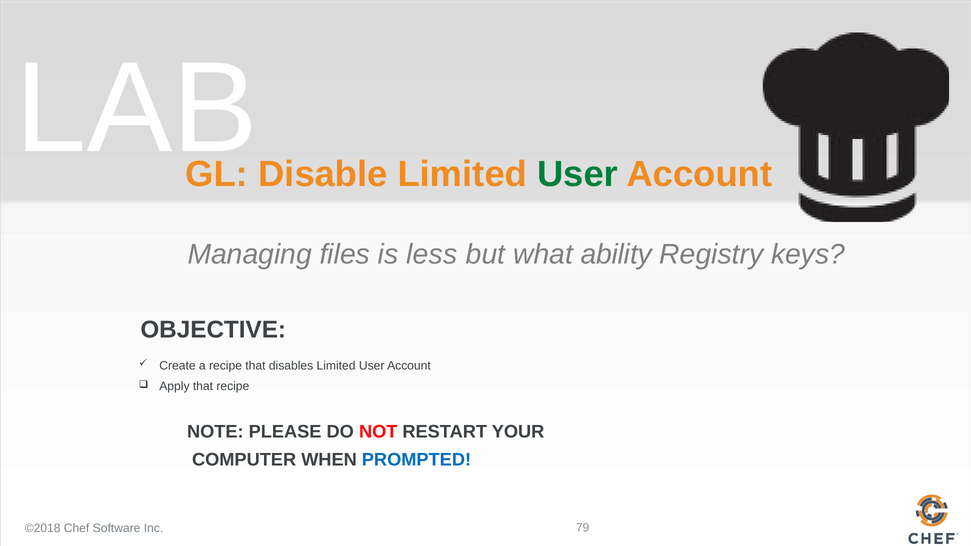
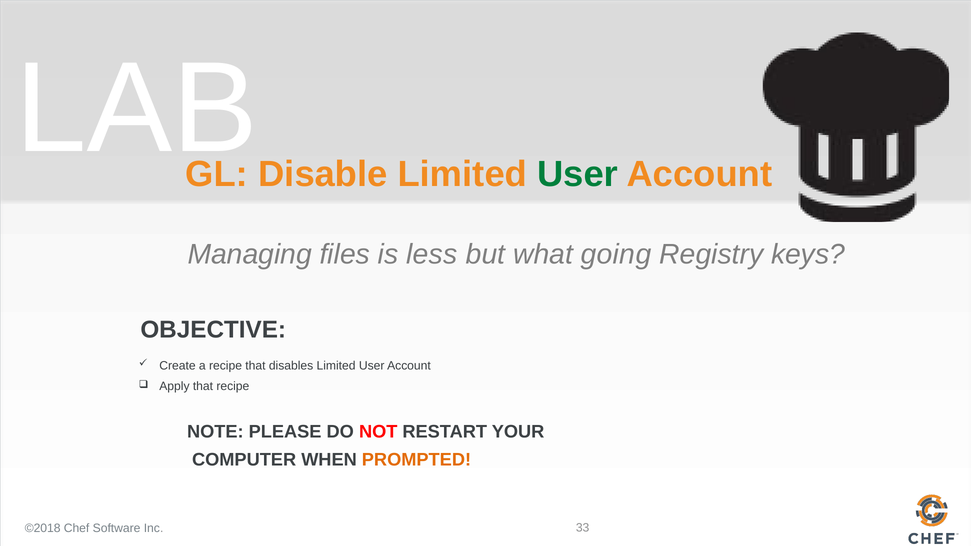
ability: ability -> going (616, 254)
PROMPTED colour: blue -> orange (416, 460)
79: 79 -> 33 (583, 528)
